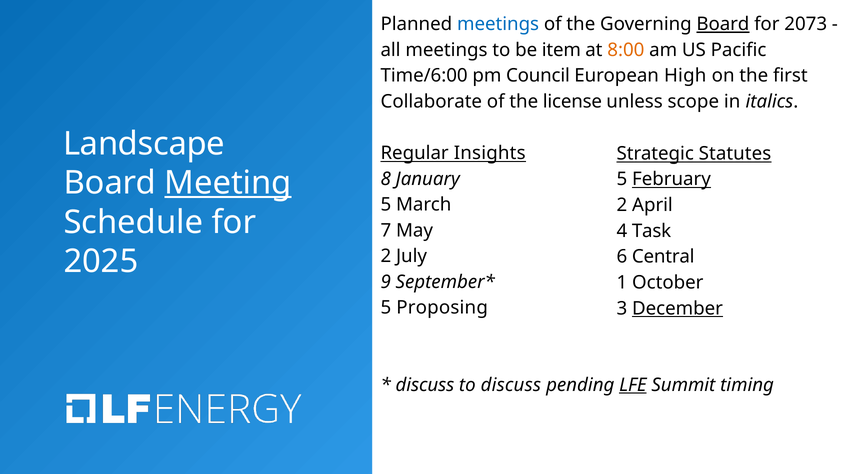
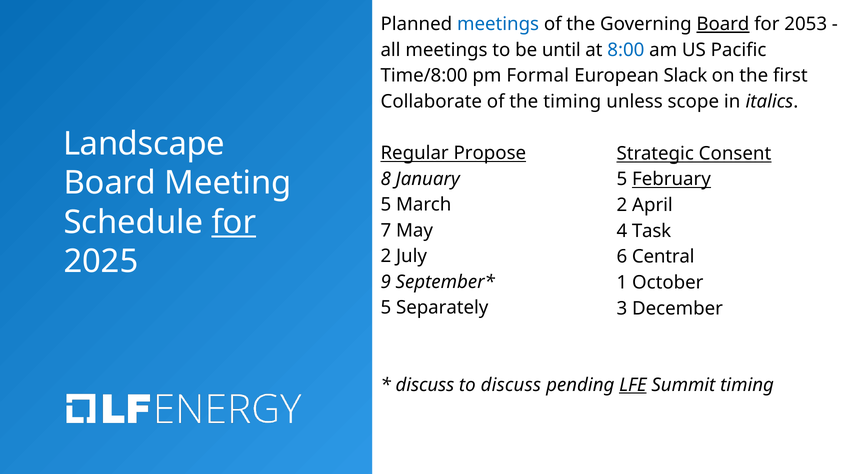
2073: 2073 -> 2053 (806, 24)
item: item -> until (561, 50)
8:00 colour: orange -> blue (626, 50)
Time/6:00: Time/6:00 -> Time/8:00 (424, 76)
Council: Council -> Formal (538, 76)
High: High -> Slack (685, 76)
the license: license -> timing (572, 102)
Insights: Insights -> Propose (490, 153)
Statutes: Statutes -> Consent (735, 154)
Meeting underline: present -> none (228, 183)
for underline: none -> present (234, 222)
Proposing: Proposing -> Separately (442, 308)
December underline: present -> none (677, 308)
